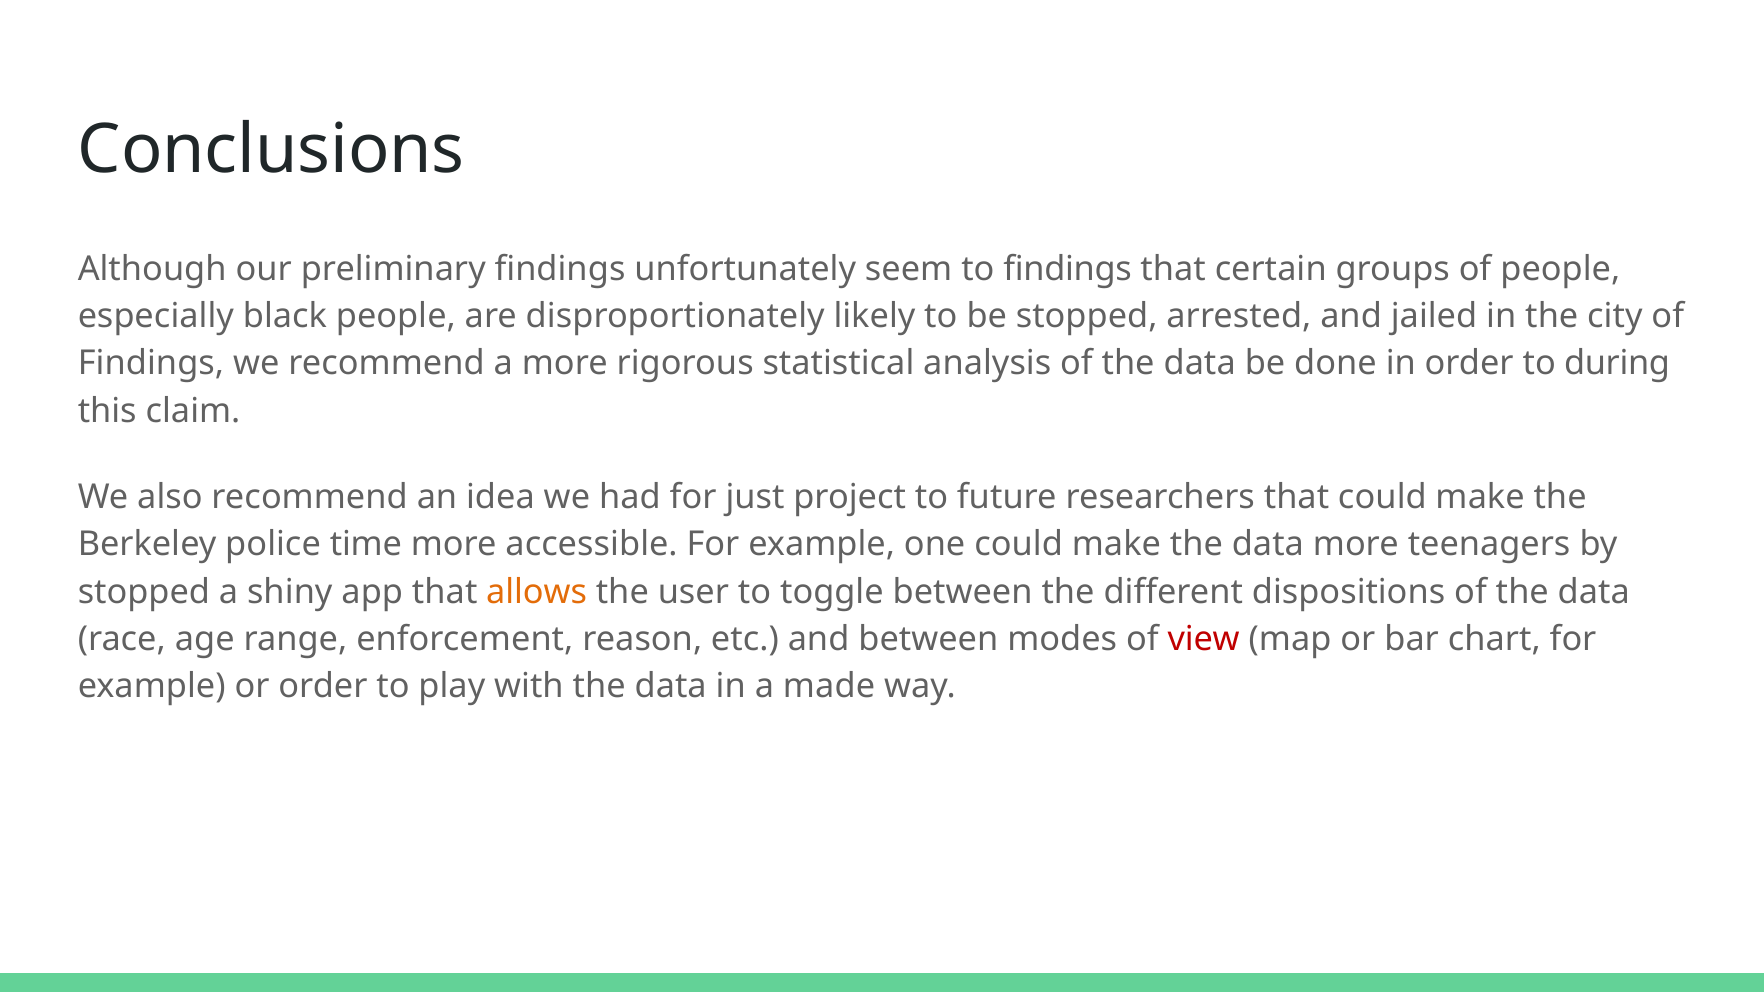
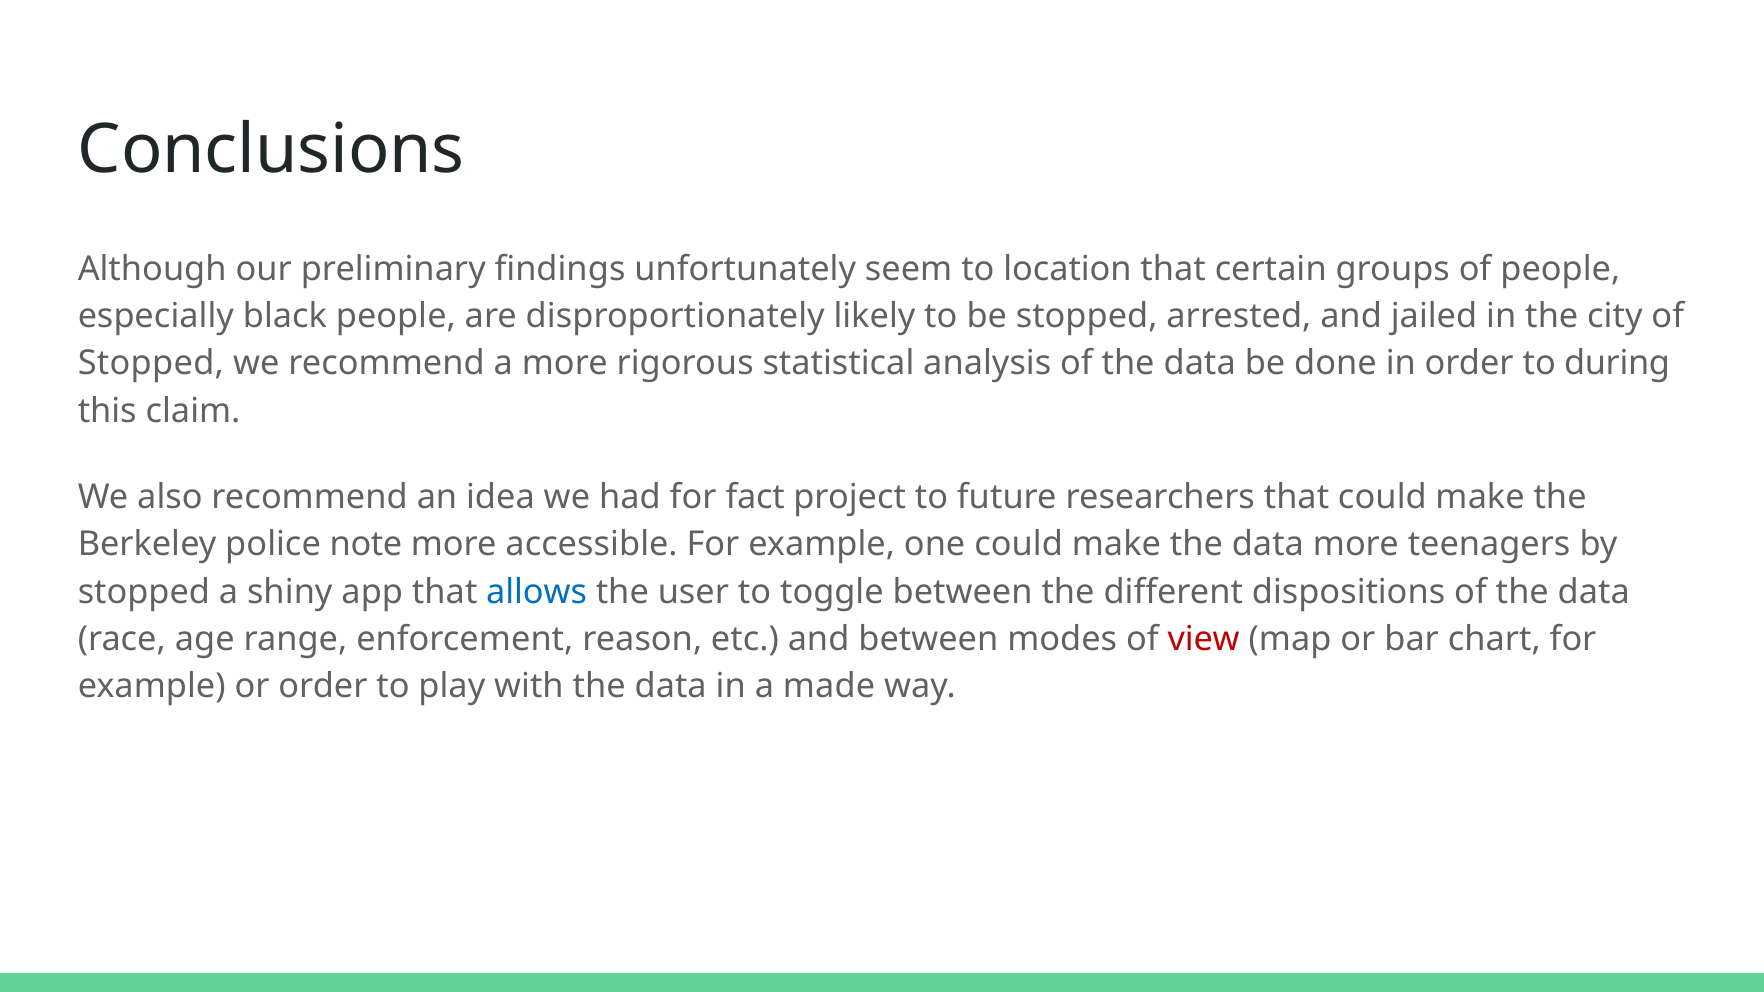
to findings: findings -> location (1067, 269)
Findings: Findings -> Stopped (151, 364)
just: just -> fact (755, 497)
time: time -> note (366, 545)
allows colour: orange -> blue (537, 592)
